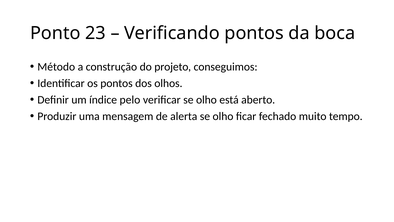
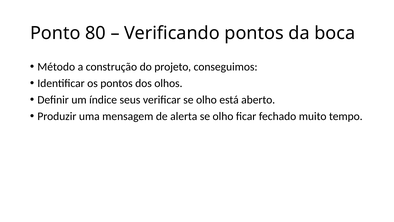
23: 23 -> 80 (95, 33)
pelo: pelo -> seus (130, 100)
